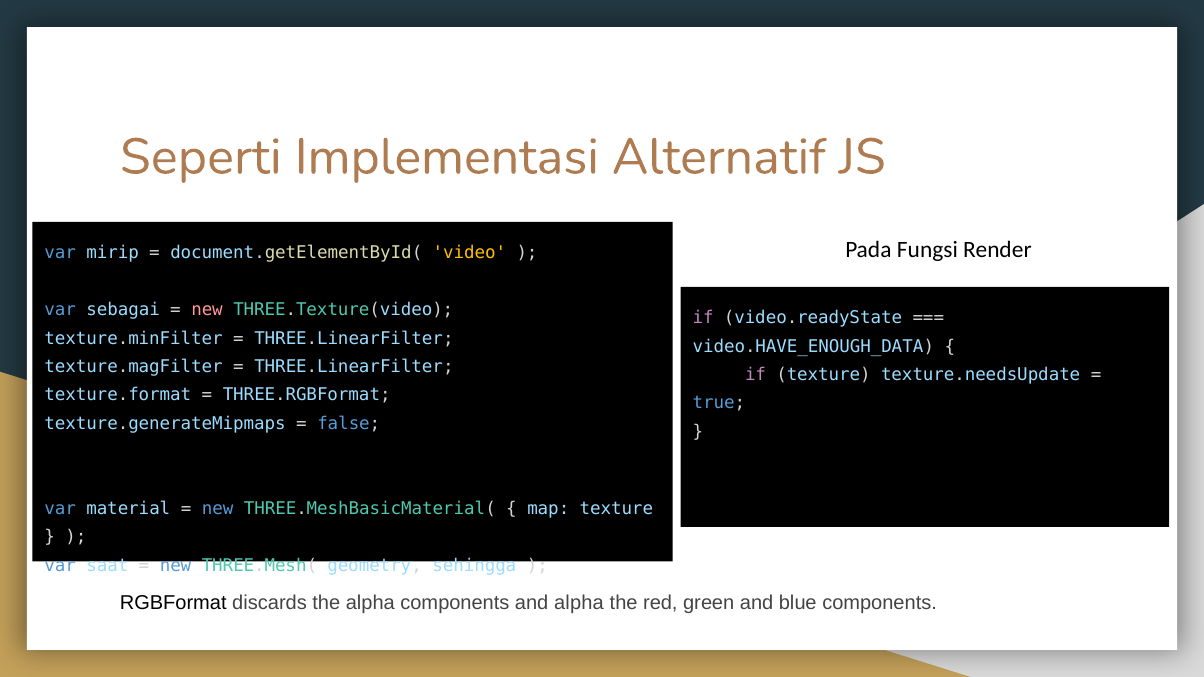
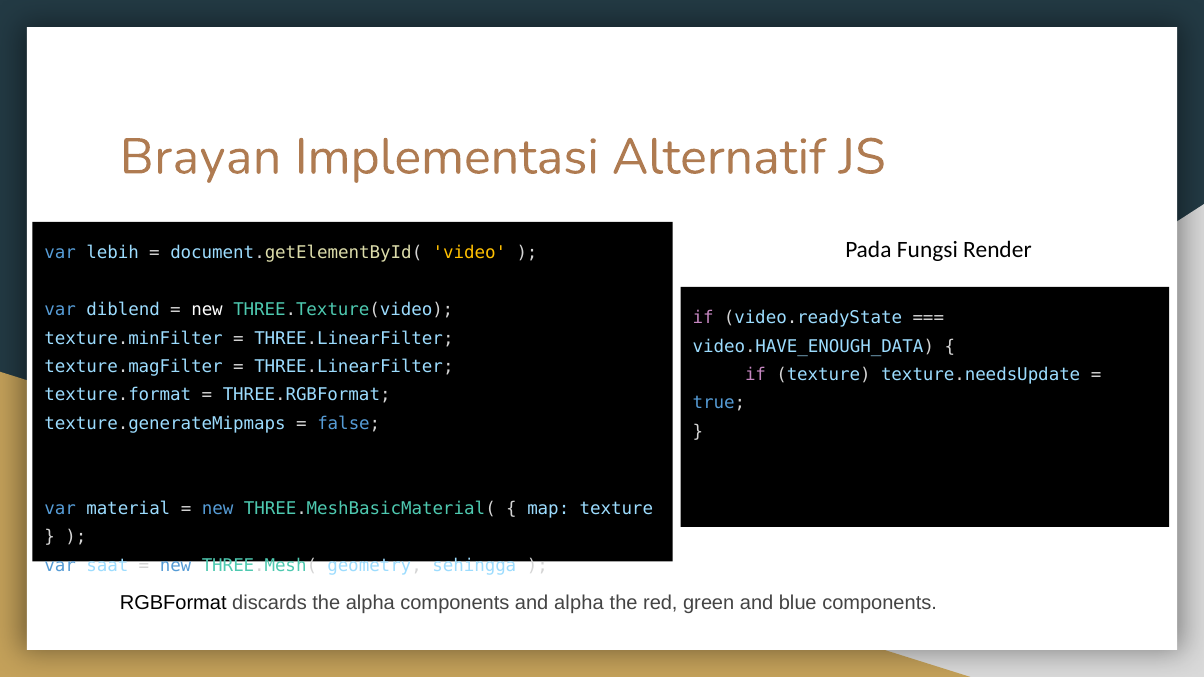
Seperti: Seperti -> Brayan (201, 157)
mirip: mirip -> lebih (113, 253)
sebagai: sebagai -> diblend (123, 310)
new colour: pink -> white (207, 310)
